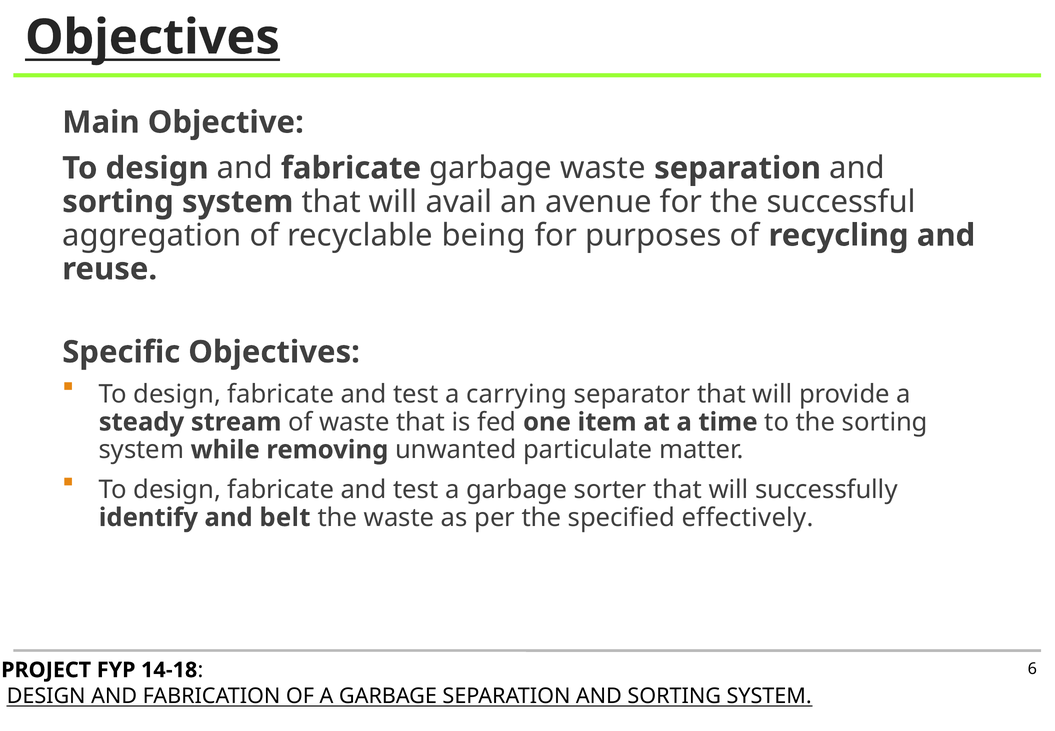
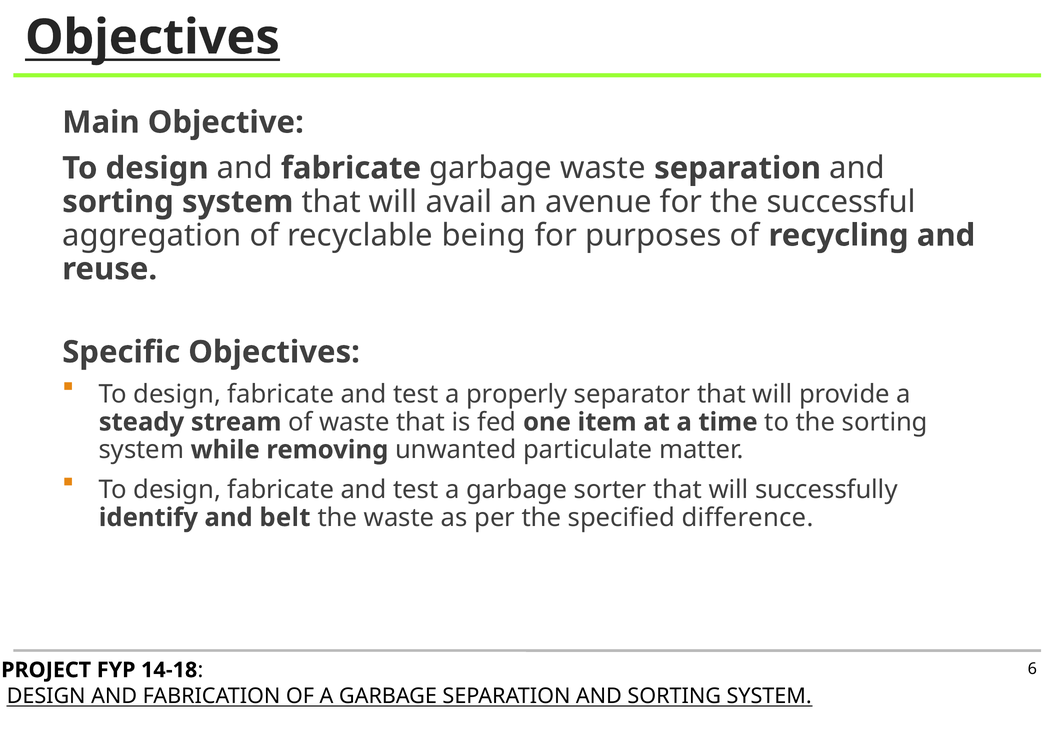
carrying: carrying -> properly (517, 394)
effectively: effectively -> difference (748, 517)
